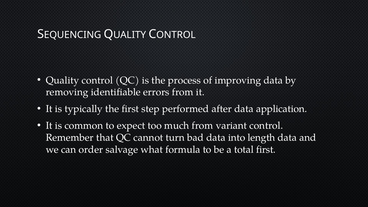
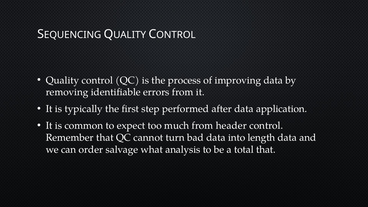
variant: variant -> header (231, 126)
formula: formula -> analysis (183, 150)
total first: first -> that (266, 150)
